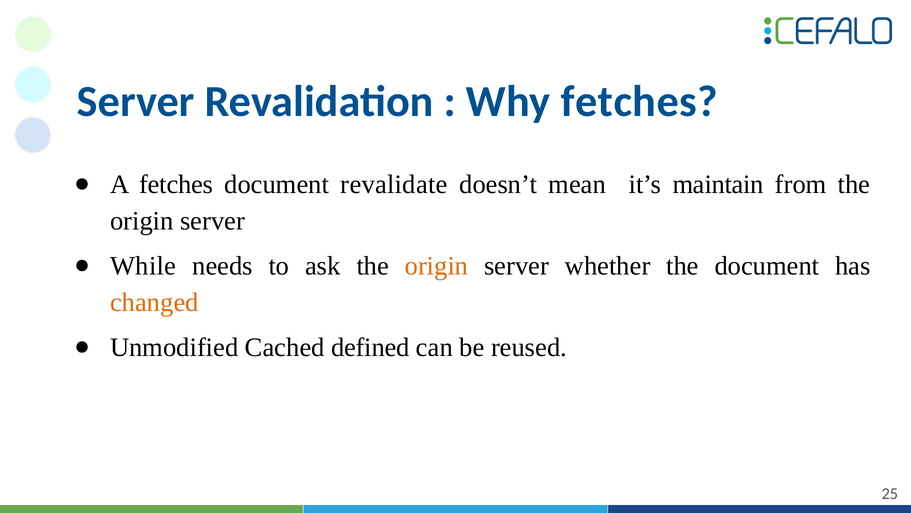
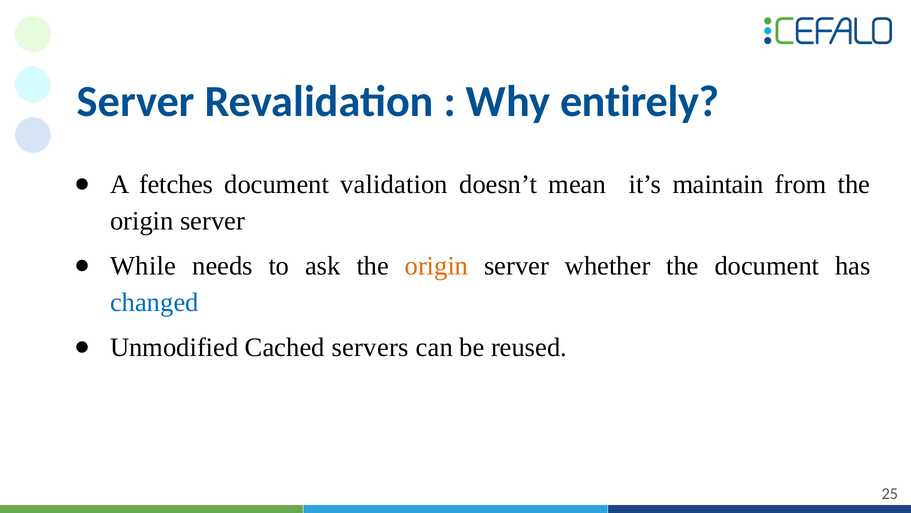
Why fetches: fetches -> entirely (640, 102)
revalidate: revalidate -> validation (394, 184)
changed colour: orange -> blue (154, 302)
defined: defined -> servers (370, 347)
